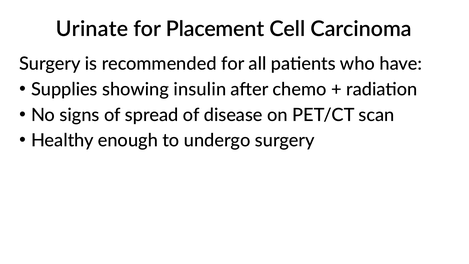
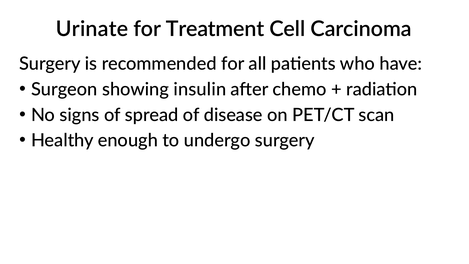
Placement: Placement -> Treatment (215, 29)
Supplies: Supplies -> Surgeon (64, 89)
